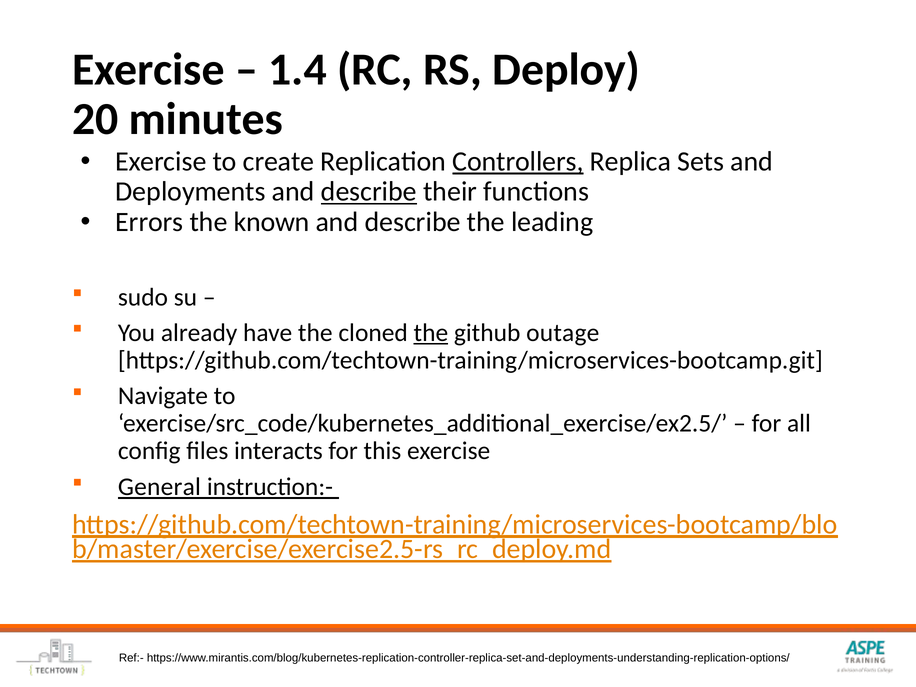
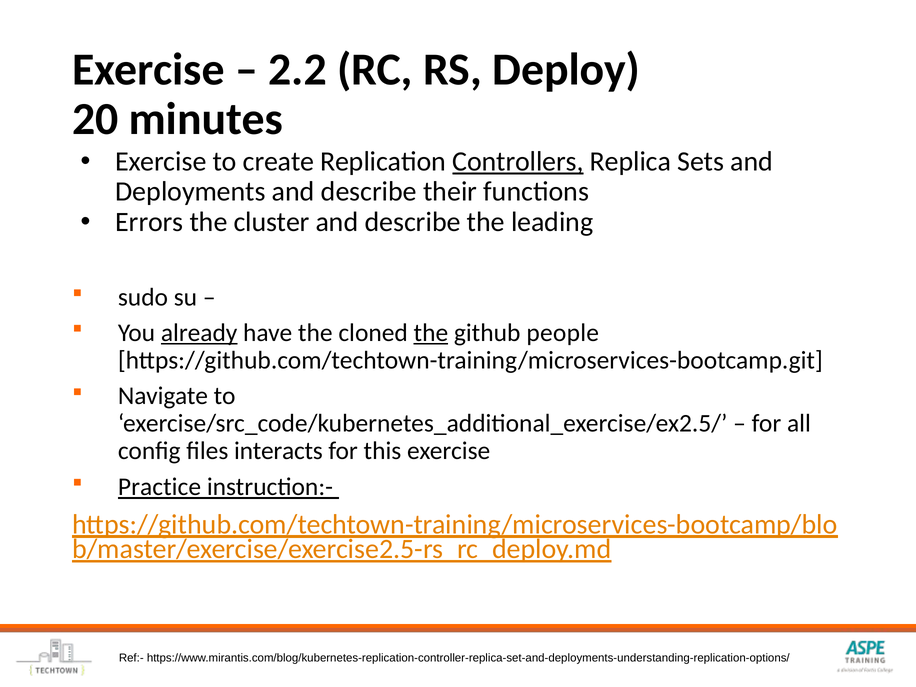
1.4: 1.4 -> 2.2 (297, 70)
describe underline: present -> none (369, 192)
known: known -> cluster (272, 222)
already underline: none -> present (199, 333)
outage: outage -> people (563, 333)
General: General -> Practice (159, 487)
